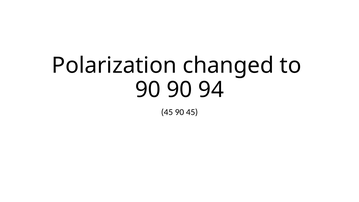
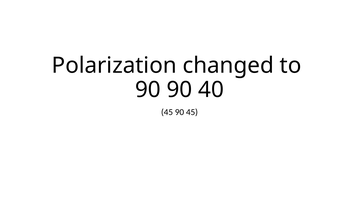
94: 94 -> 40 (211, 90)
